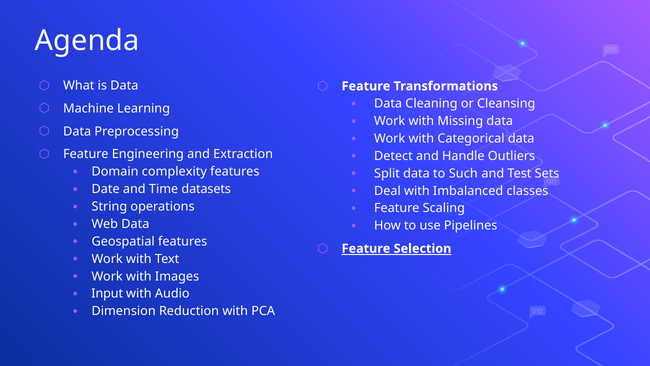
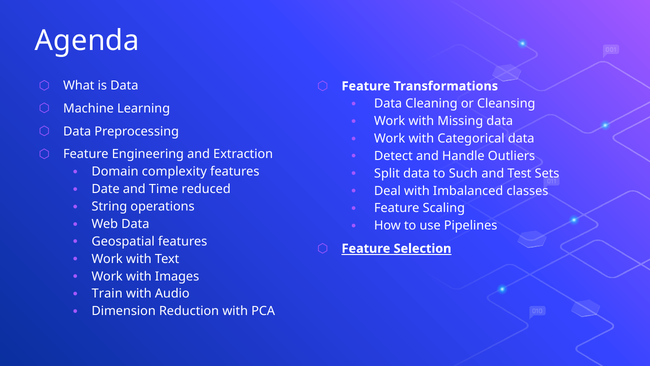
datasets: datasets -> reduced (206, 189)
Input: Input -> Train (107, 293)
